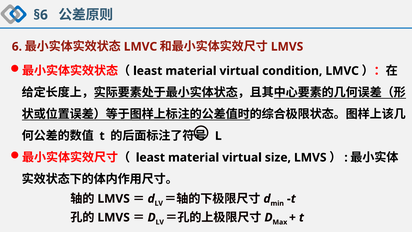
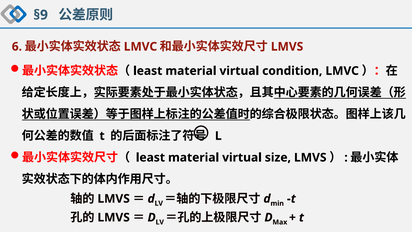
§6: §6 -> §9 (41, 15)
